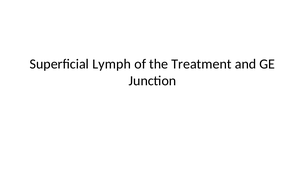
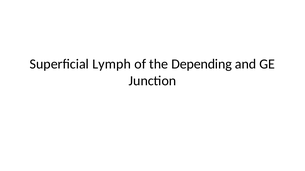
Treatment: Treatment -> Depending (202, 64)
